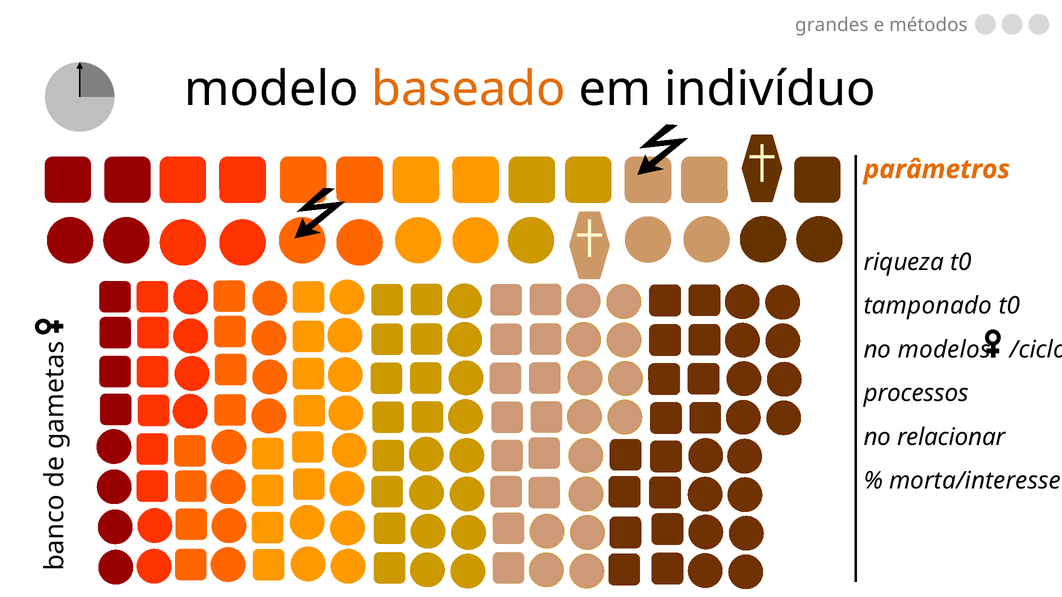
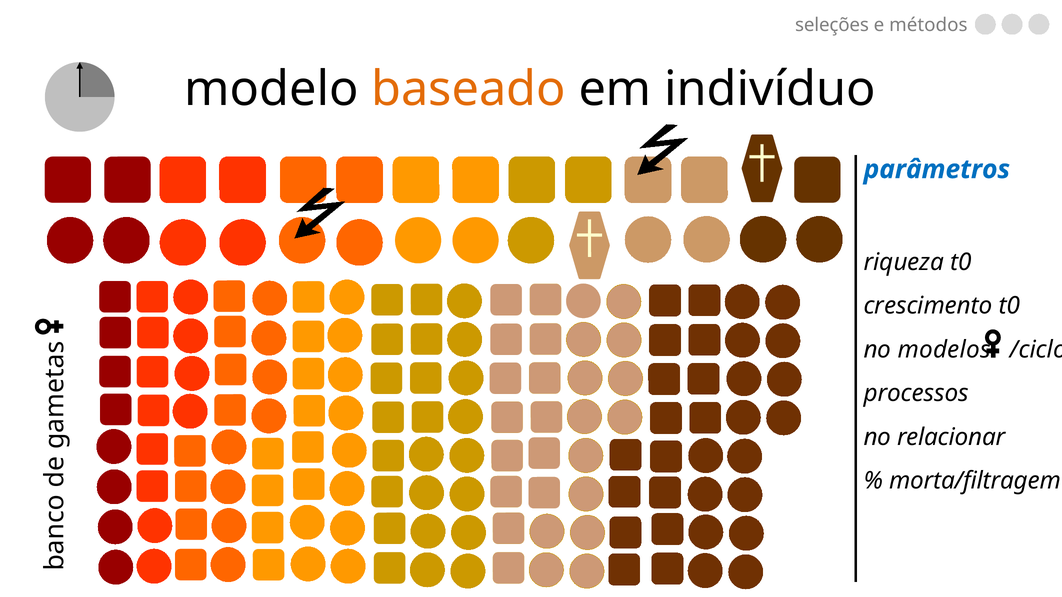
grandes: grandes -> seleções (832, 25)
parâmetros colour: orange -> blue (937, 169)
tamponado: tamponado -> crescimento (928, 306)
morta/interesse: morta/interesse -> morta/filtragem (975, 481)
